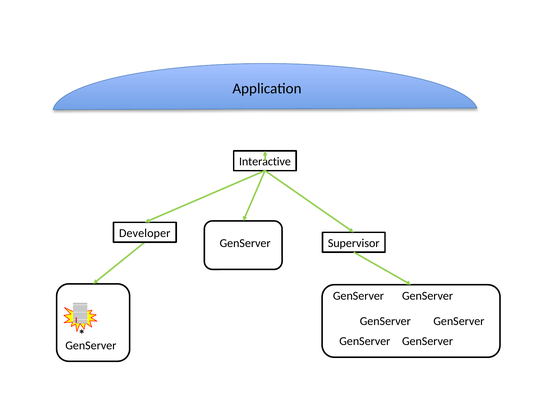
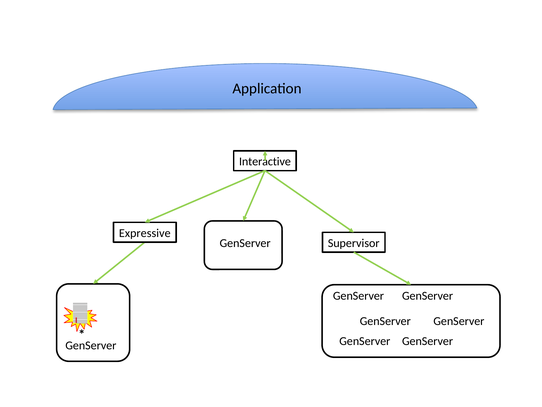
Developer: Developer -> Expressive (145, 233)
